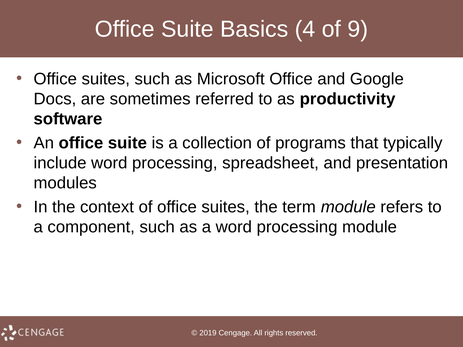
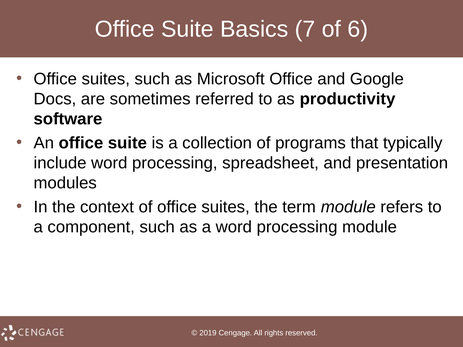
4: 4 -> 7 (305, 29)
9: 9 -> 6 (358, 29)
